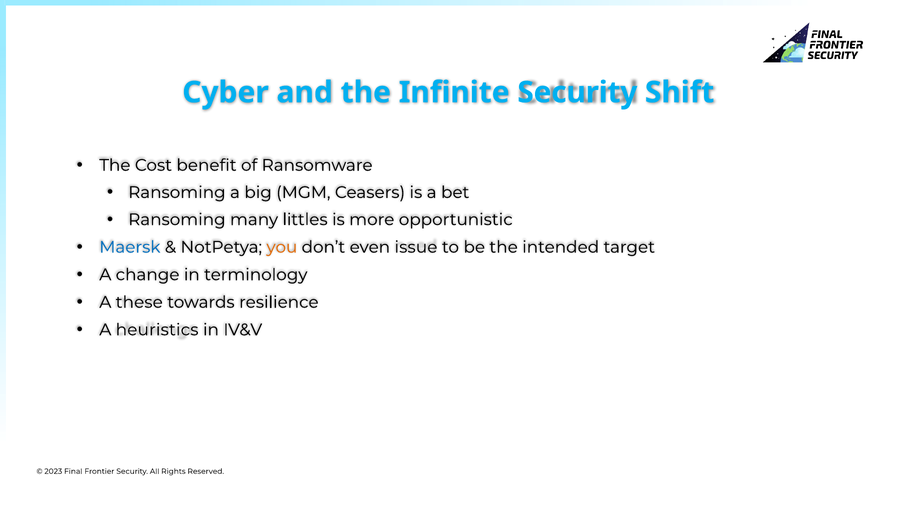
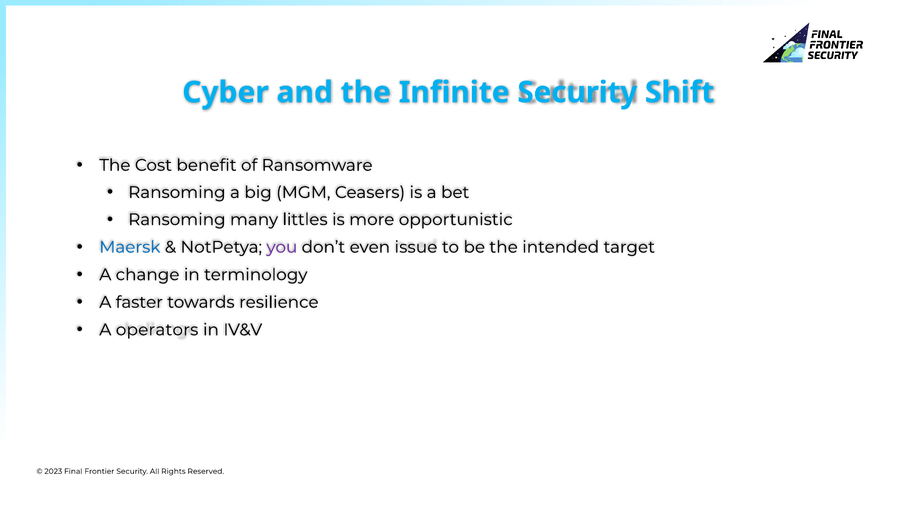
you colour: orange -> purple (282, 247)
these: these -> faster (139, 302)
heuristics: heuristics -> operators (157, 330)
